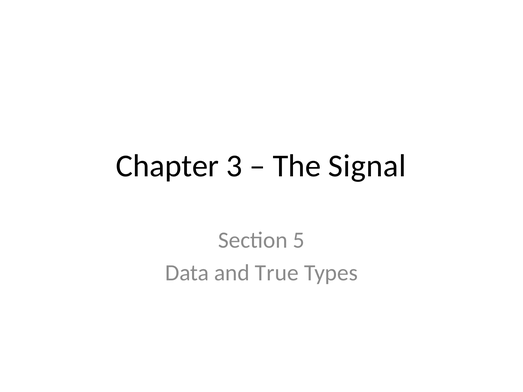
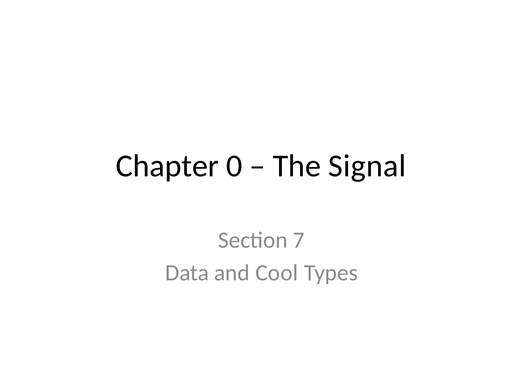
3: 3 -> 0 (234, 166)
5: 5 -> 7 (299, 240)
True: True -> Cool (277, 273)
